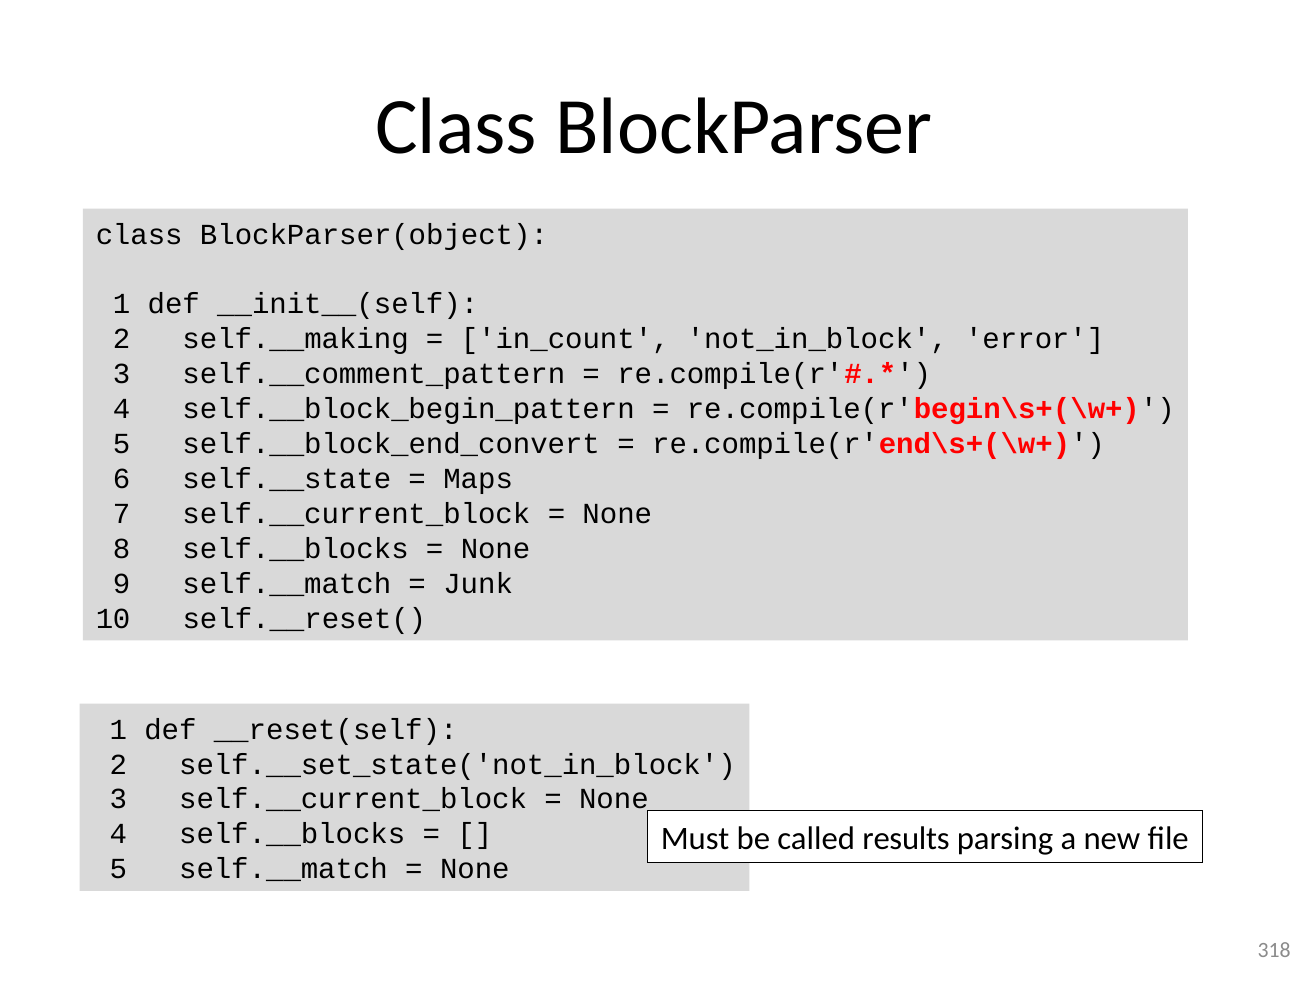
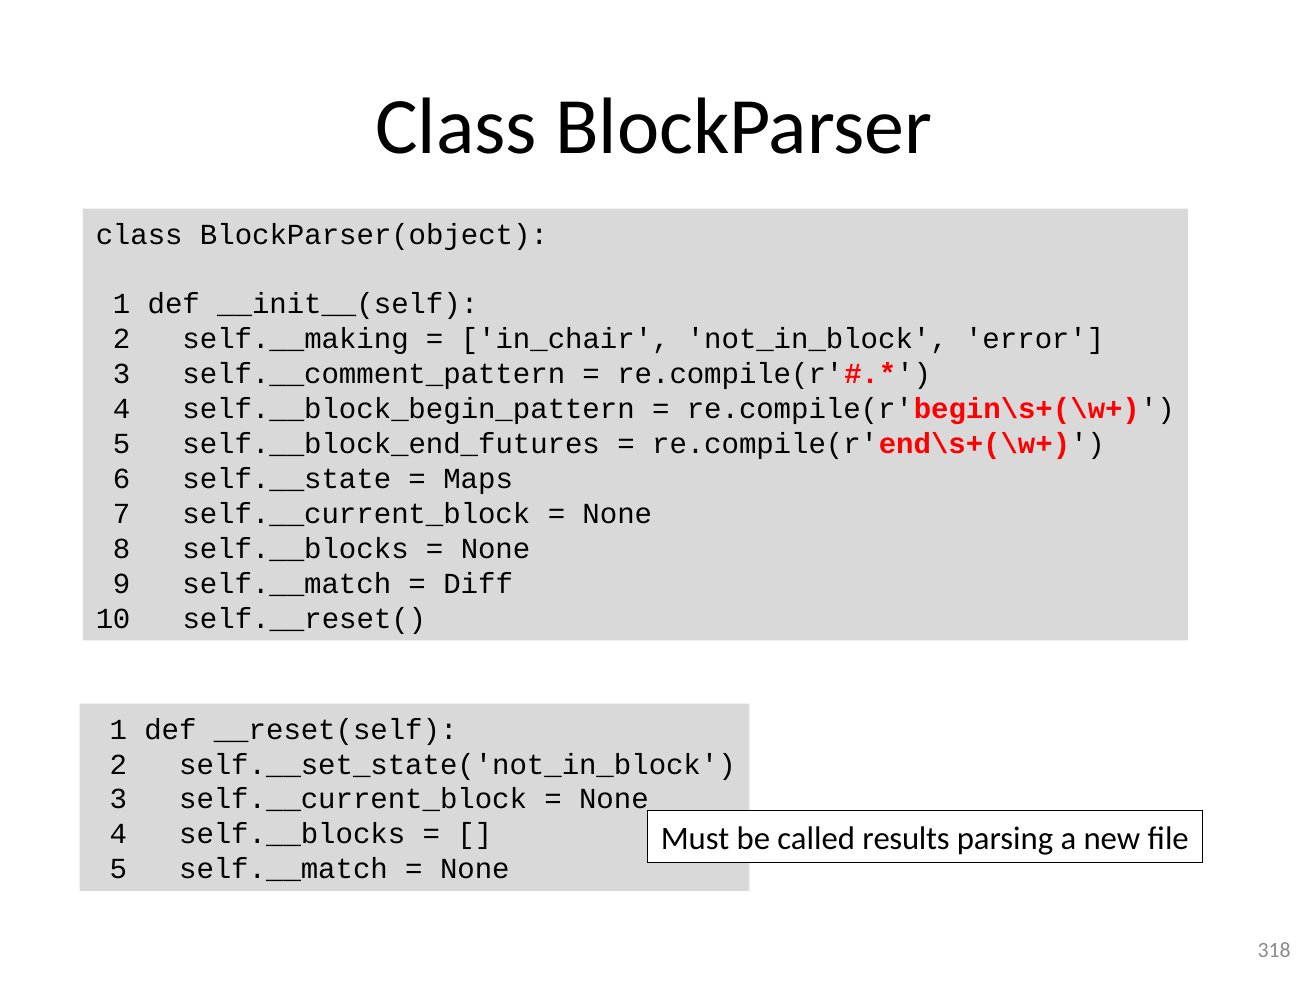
in_count: in_count -> in_chair (565, 339)
self.__block_end_convert: self.__block_end_convert -> self.__block_end_futures (391, 444)
Junk: Junk -> Diff (478, 583)
